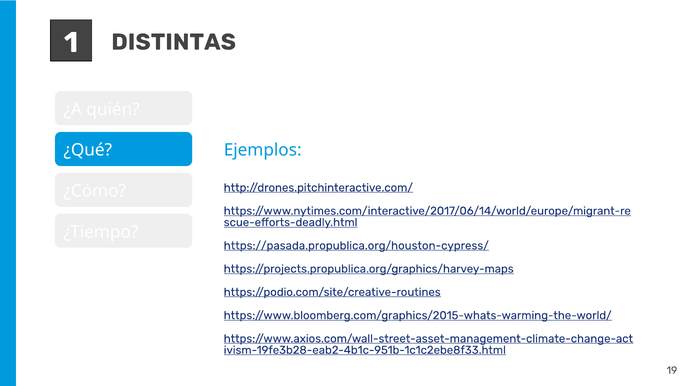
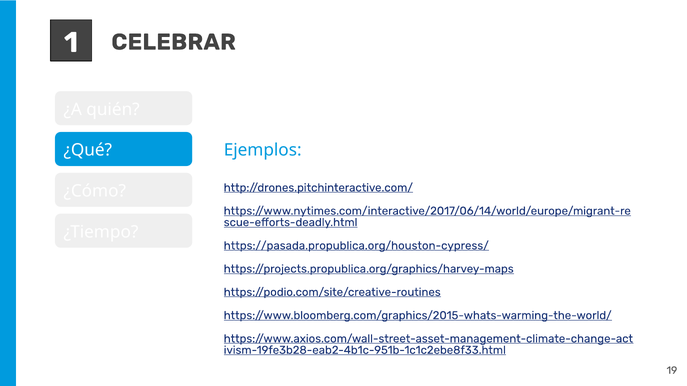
DISTINTAS: DISTINTAS -> CELEBRAR (174, 42)
